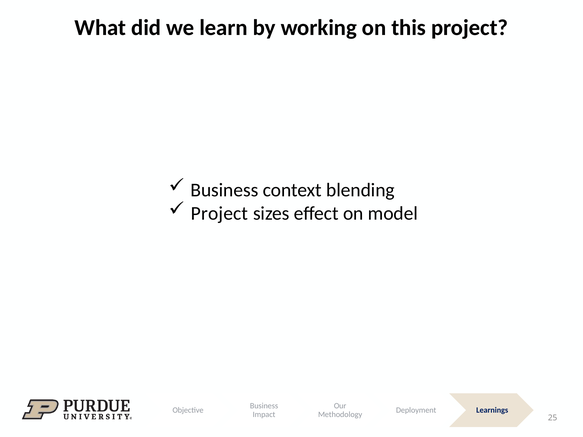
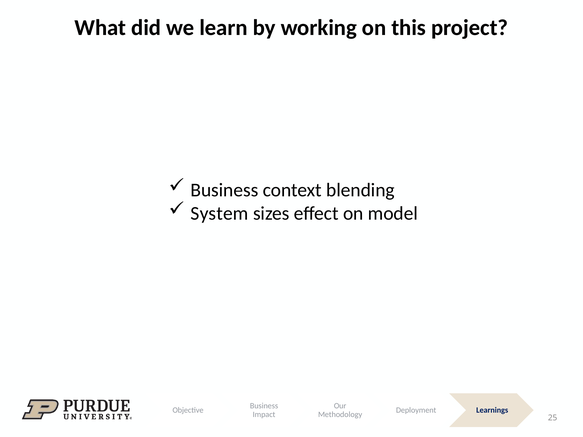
Project: Project -> System (219, 213)
